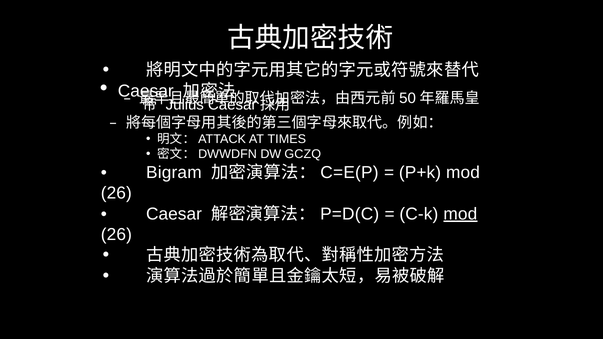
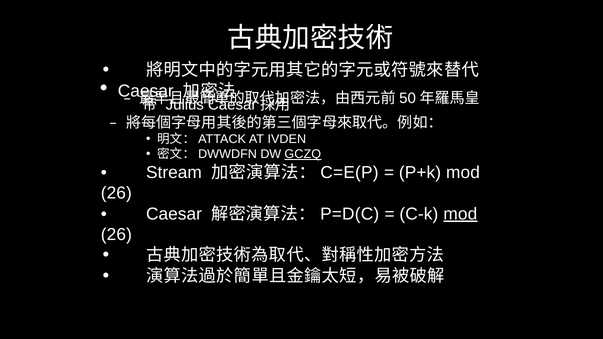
TIMES: TIMES -> IVDEN (287, 139)
GCZQ underline: none -> present (303, 154)
Bigram: Bigram -> Stream (174, 172)
